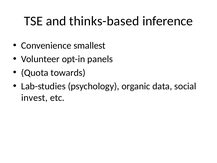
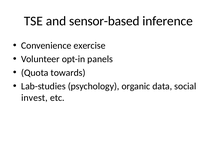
thinks-based: thinks-based -> sensor-based (104, 21)
smallest: smallest -> exercise (90, 46)
